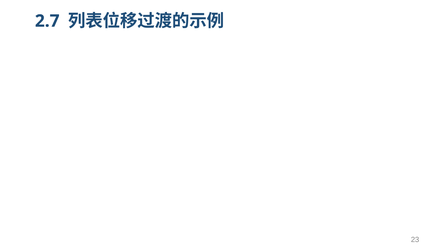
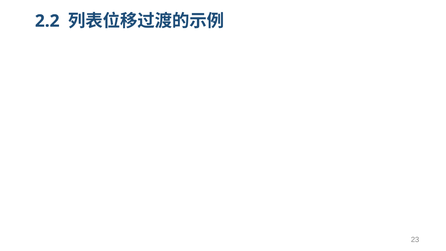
2.7: 2.7 -> 2.2 (47, 21)
